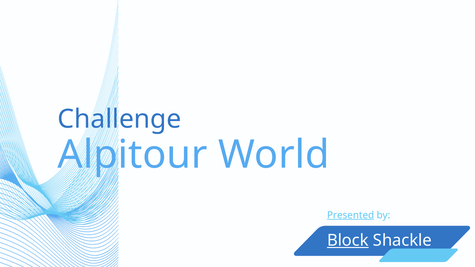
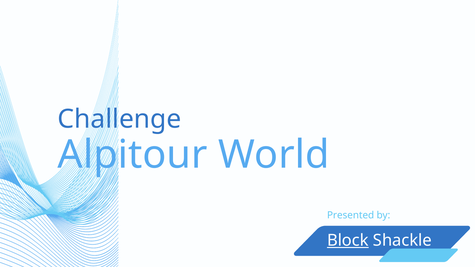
Presented underline: present -> none (351, 215)
